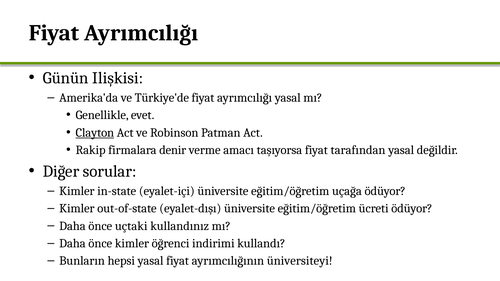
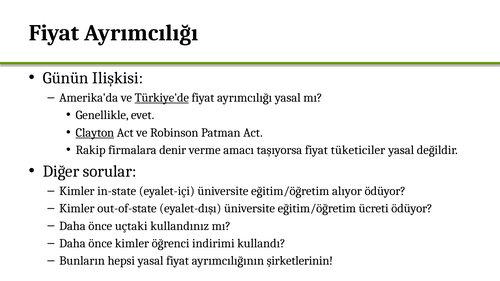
Türkiye'de underline: none -> present (162, 98)
tarafından: tarafından -> tüketiciler (358, 150)
uçağa: uçağa -> alıyor (347, 191)
üniversiteyi: üniversiteyi -> şirketlerinin (300, 261)
